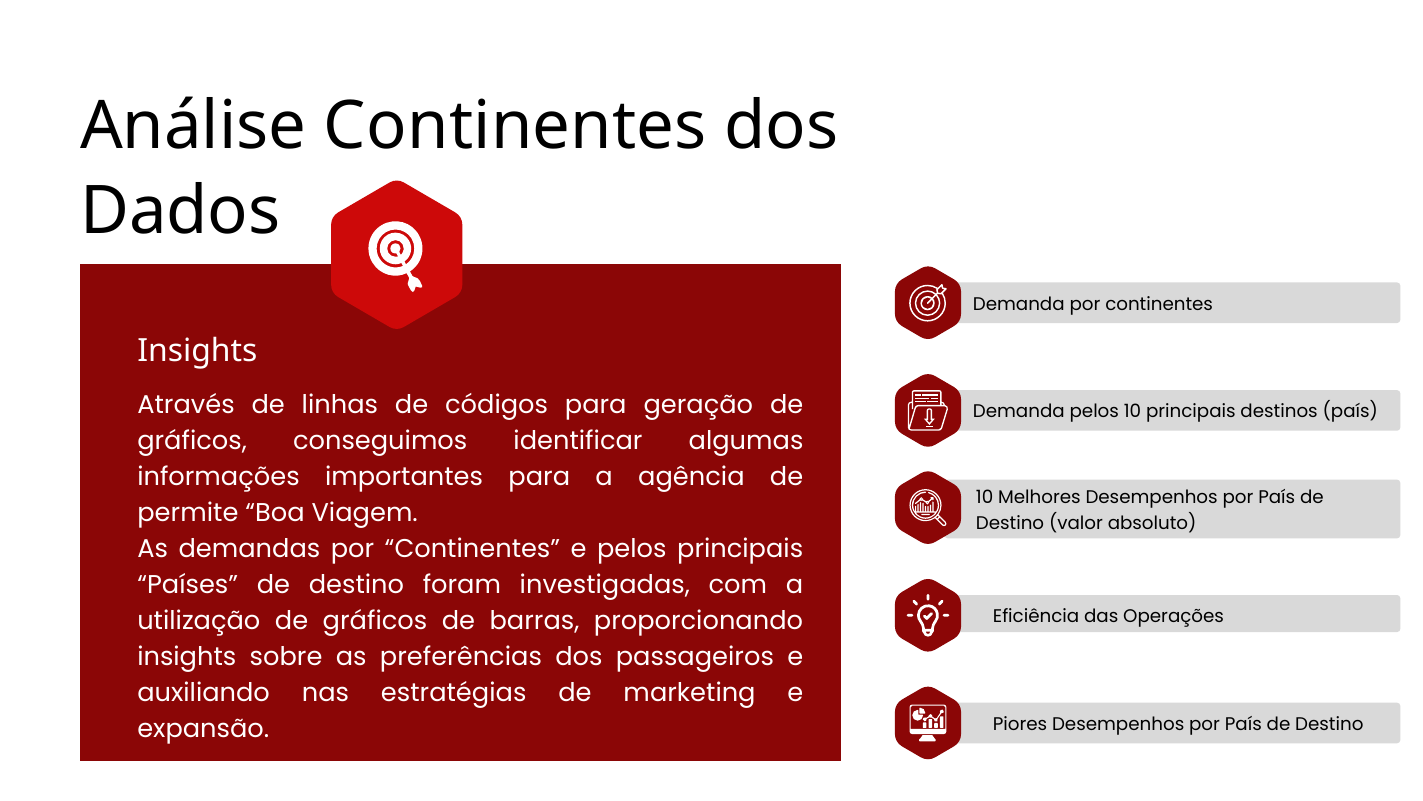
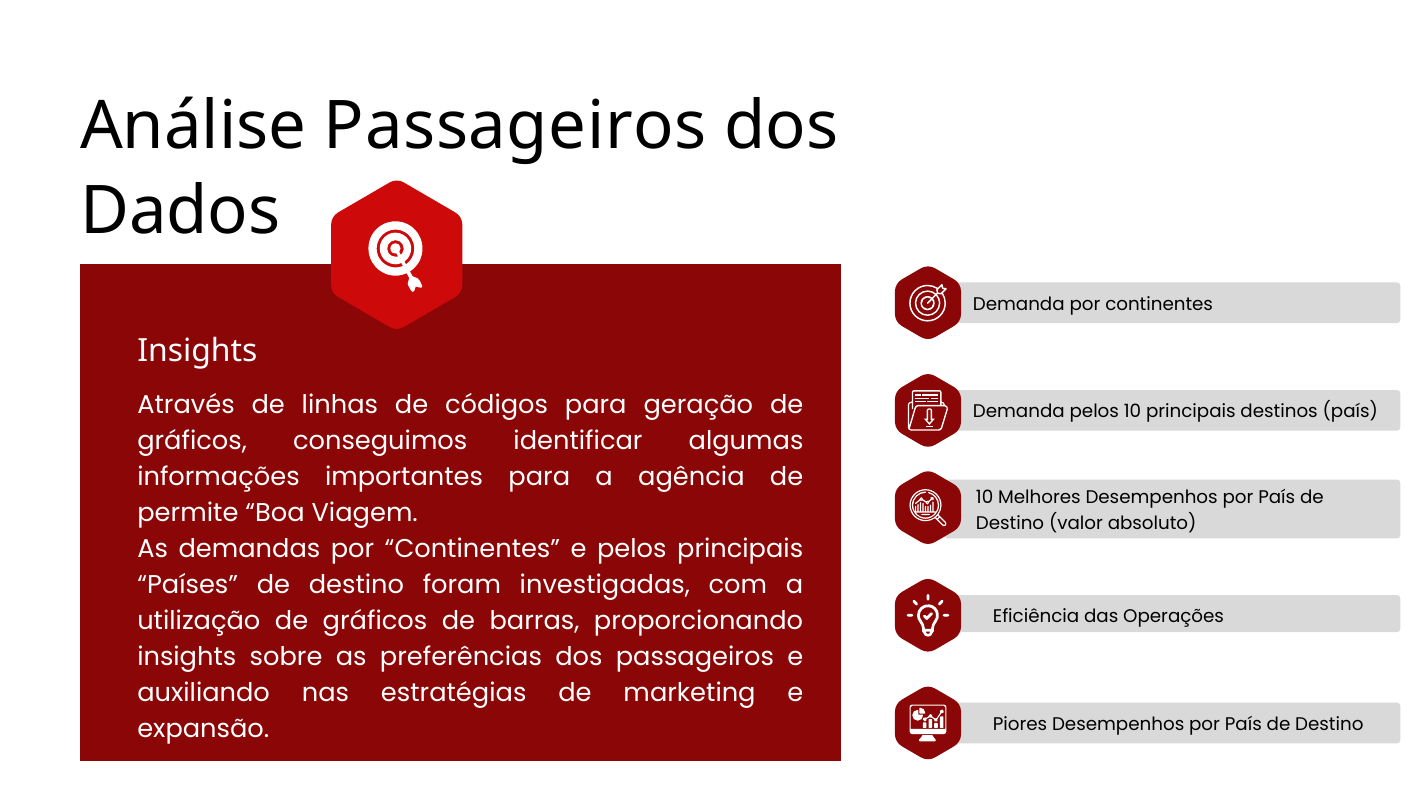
Análise Continentes: Continentes -> Passageiros (515, 126)
